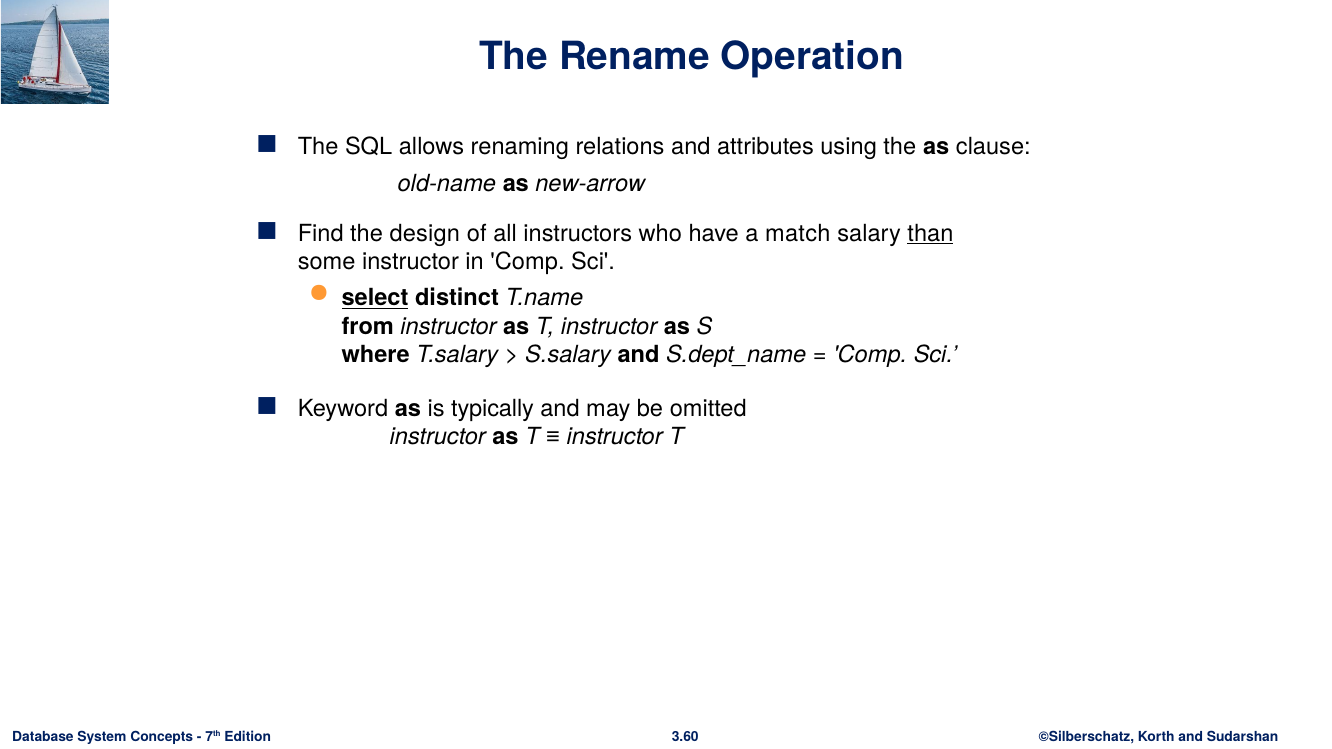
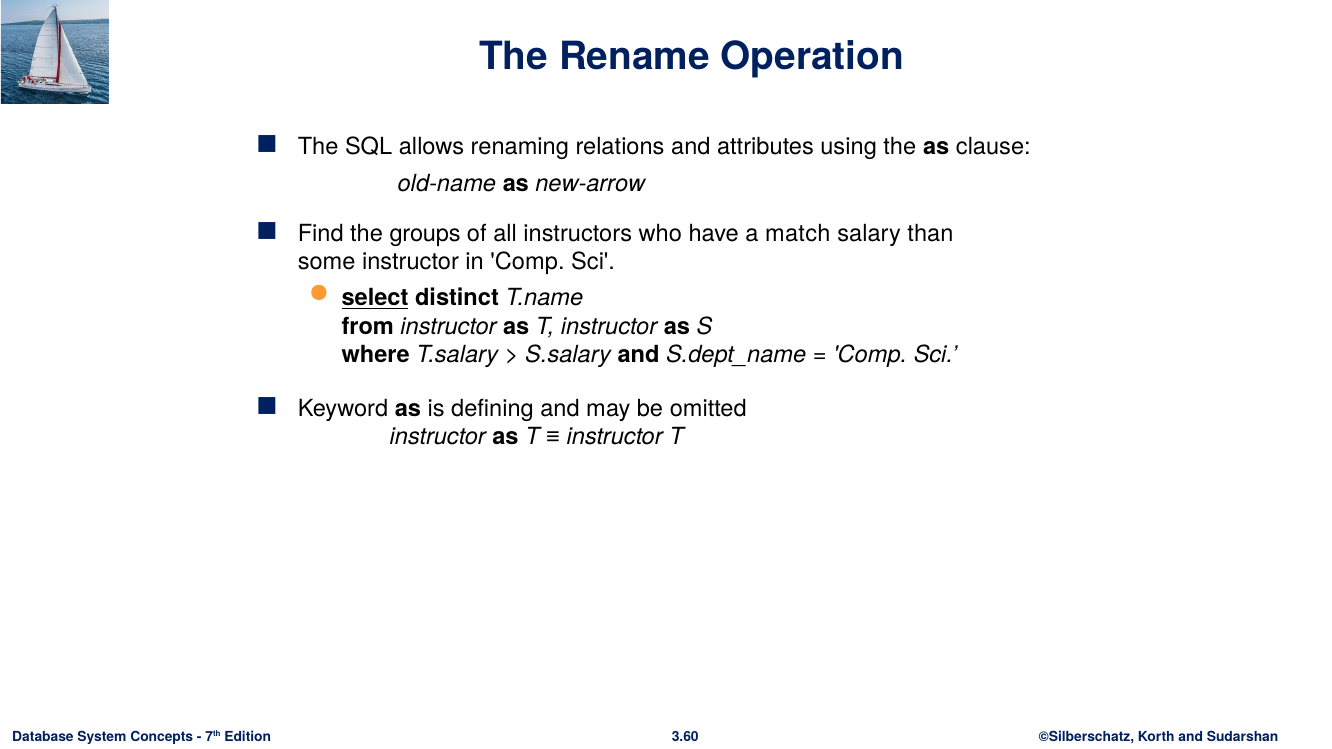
design: design -> groups (425, 233)
than underline: present -> none (930, 233)
typically: typically -> defining (492, 409)
